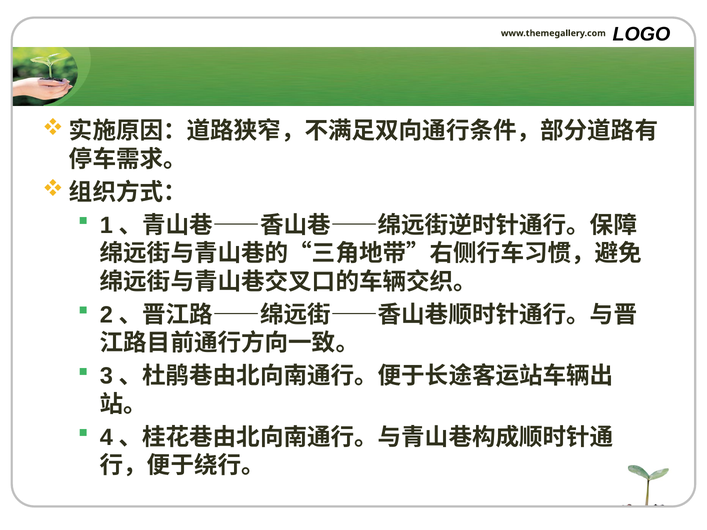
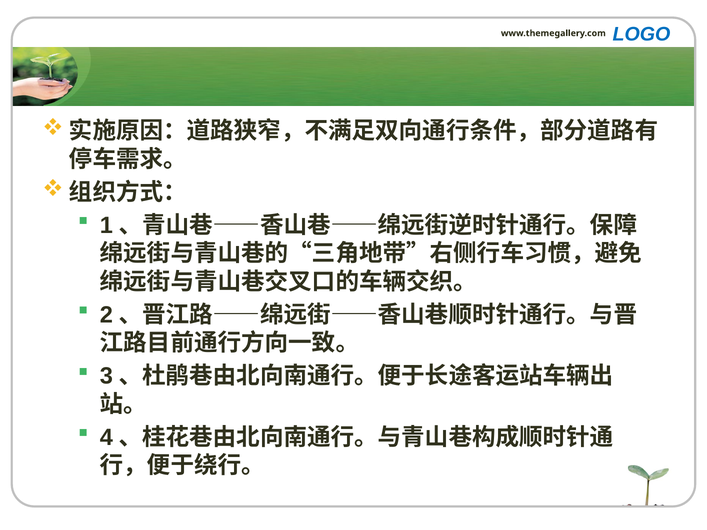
LOGO colour: black -> blue (641, 34)
